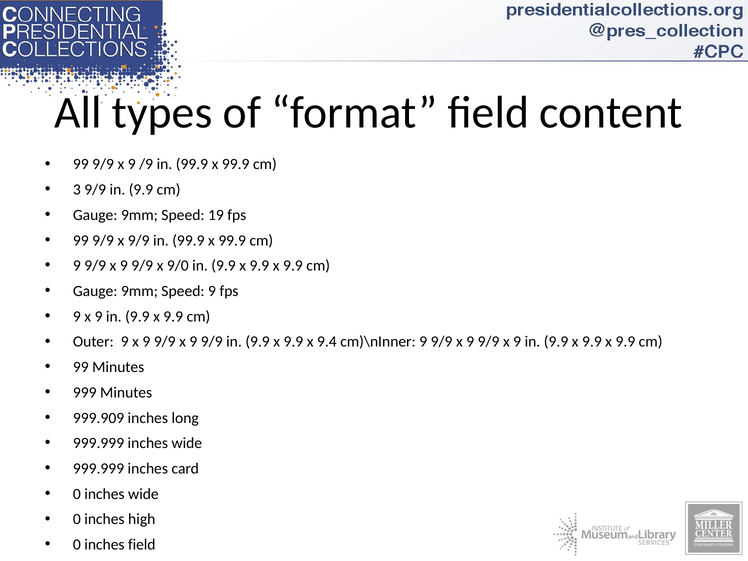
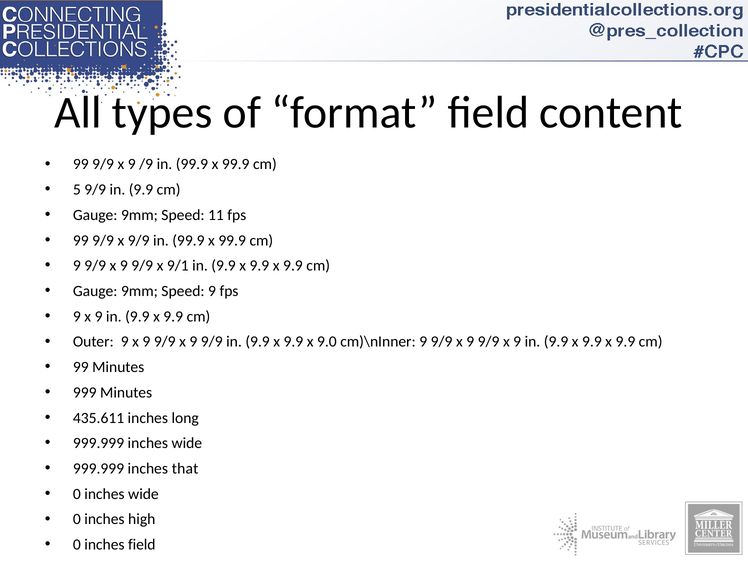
3: 3 -> 5 (77, 190)
19: 19 -> 11 (216, 215)
9/0: 9/0 -> 9/1 (178, 266)
9.4: 9.4 -> 9.0 (327, 342)
999.909: 999.909 -> 435.611 (99, 418)
card: card -> that (185, 469)
